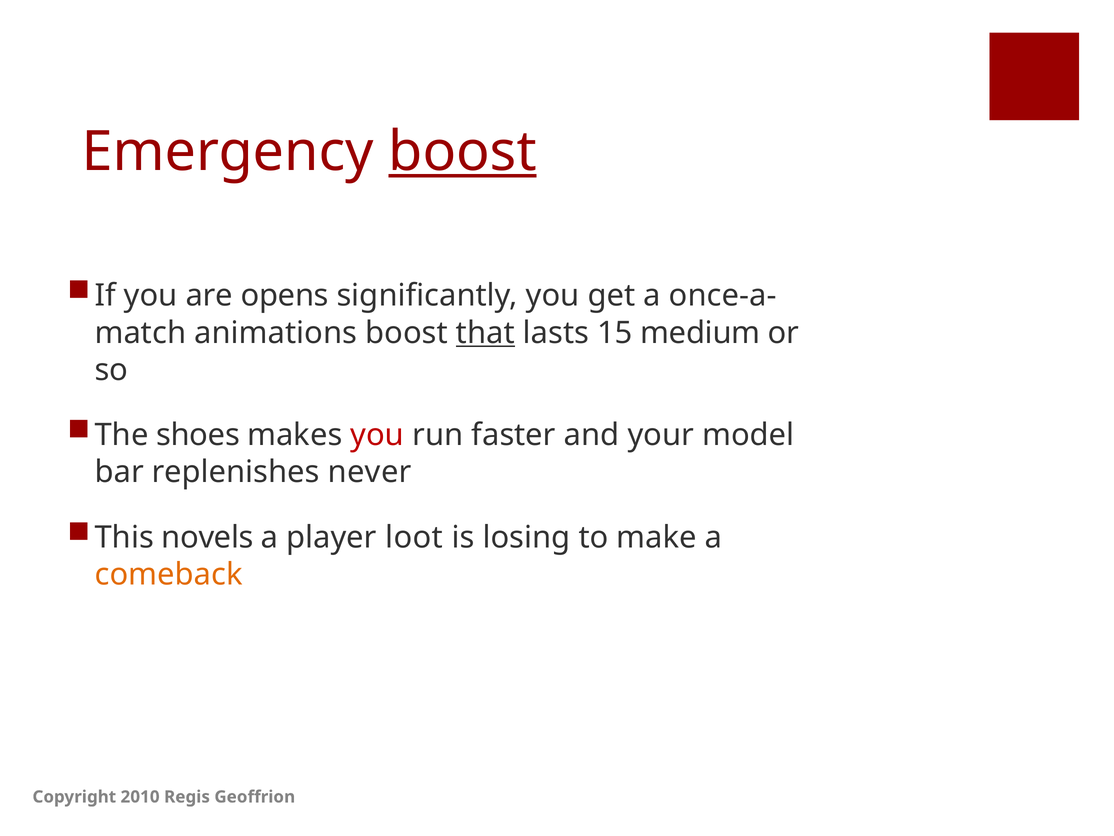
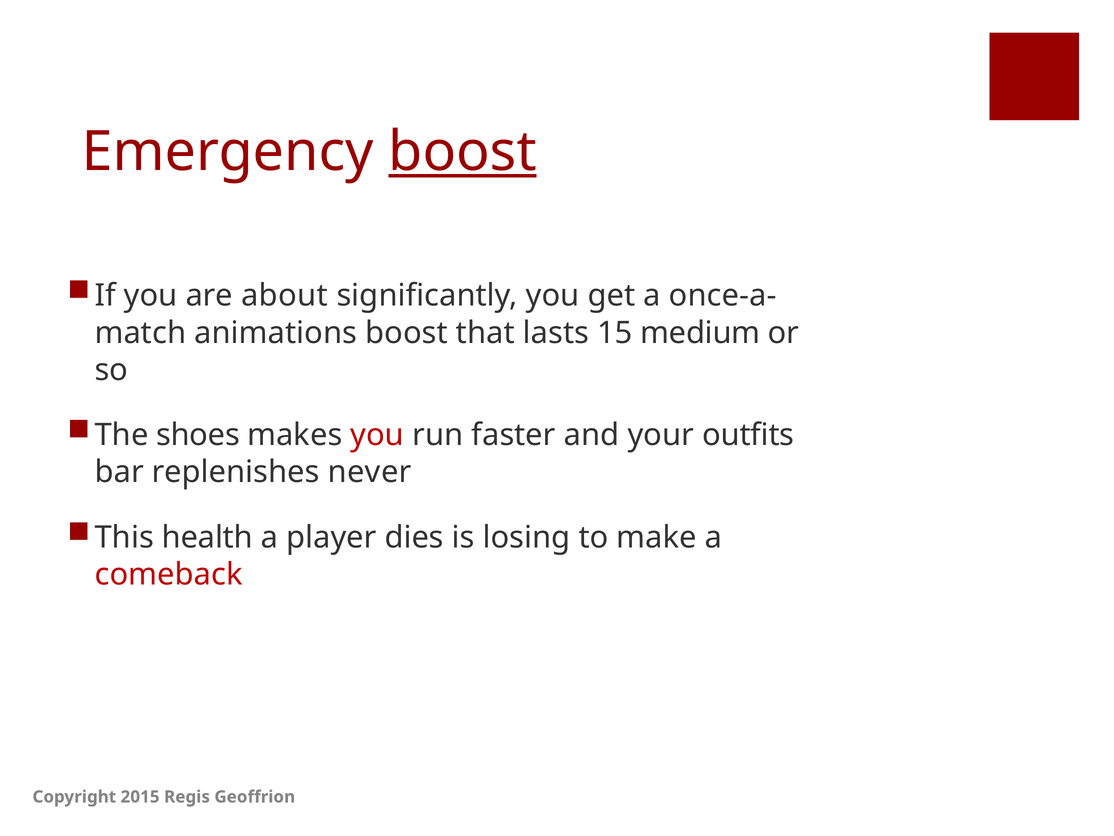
opens: opens -> about (285, 296)
that underline: present -> none (485, 333)
model: model -> outfits (748, 435)
novels: novels -> health (207, 537)
loot: loot -> dies (414, 537)
comeback colour: orange -> red (169, 574)
2010: 2010 -> 2015 (140, 796)
